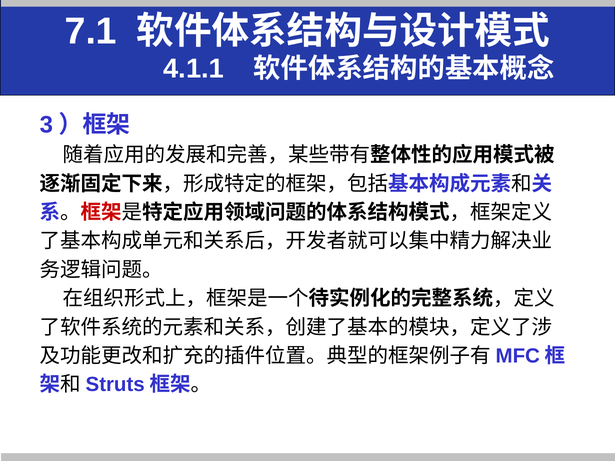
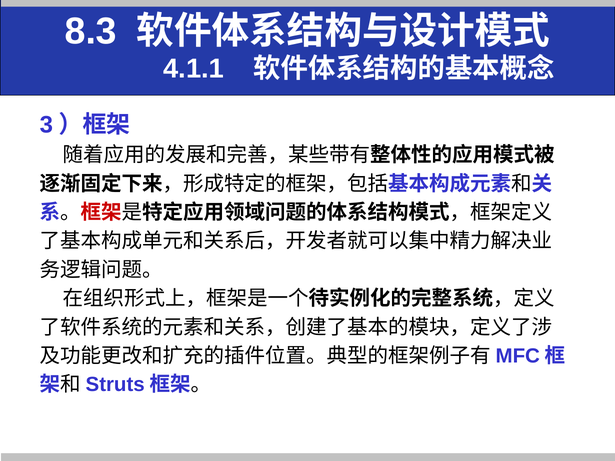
7.1: 7.1 -> 8.3 (91, 31)
